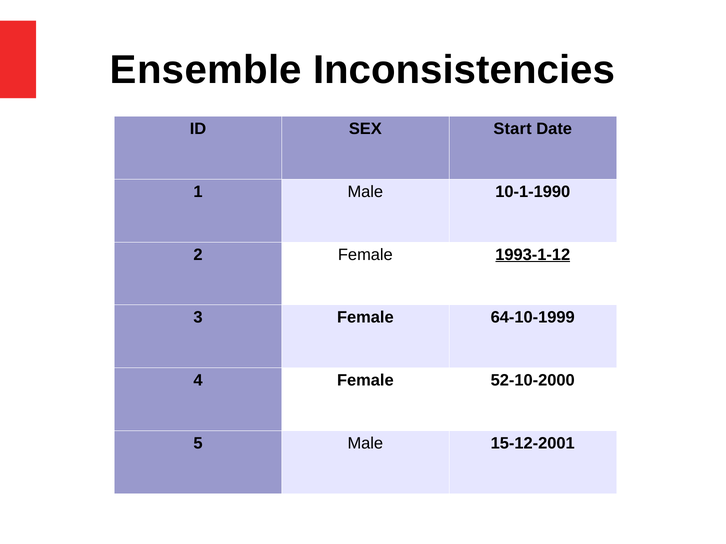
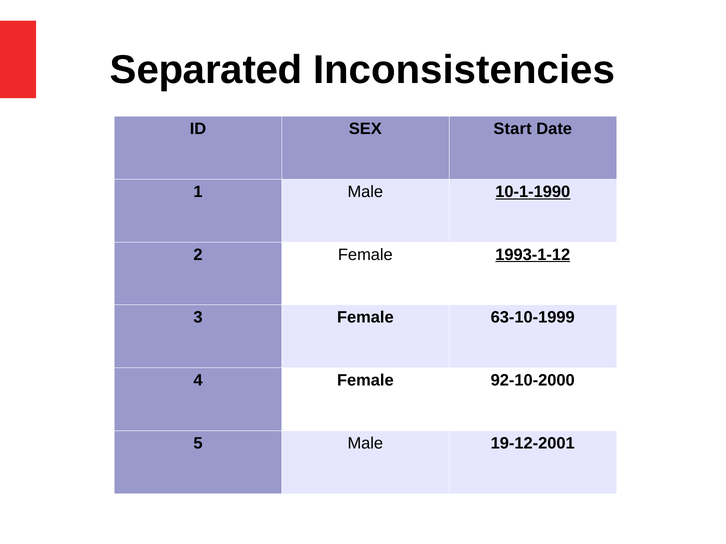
Ensemble: Ensemble -> Separated (206, 70)
10-1-1990 underline: none -> present (533, 192)
64-10-1999: 64-10-1999 -> 63-10-1999 (533, 318)
52-10-2000: 52-10-2000 -> 92-10-2000 (533, 381)
15-12-2001: 15-12-2001 -> 19-12-2001 (533, 444)
